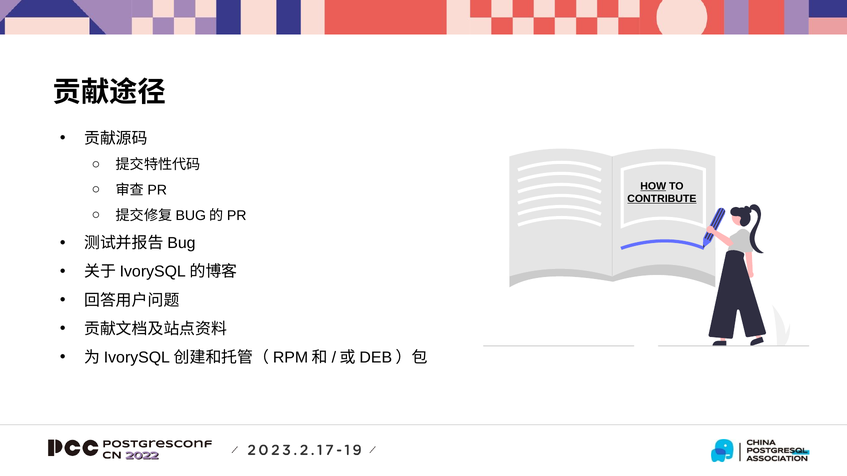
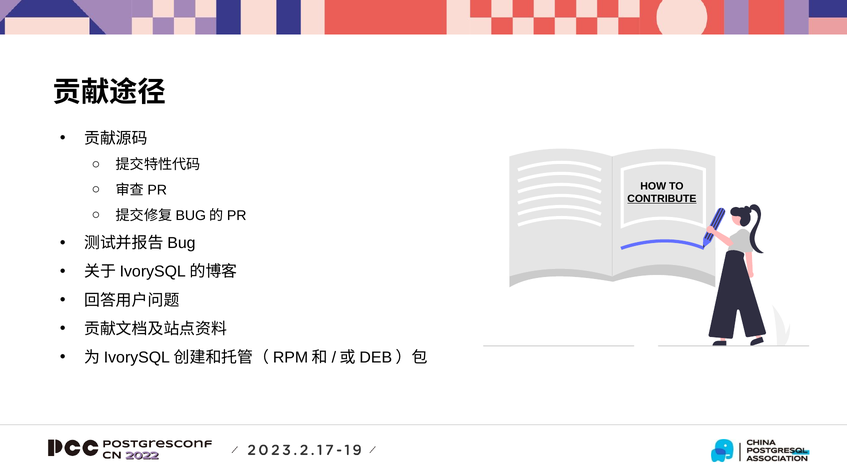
HOW underline: present -> none (653, 186)
